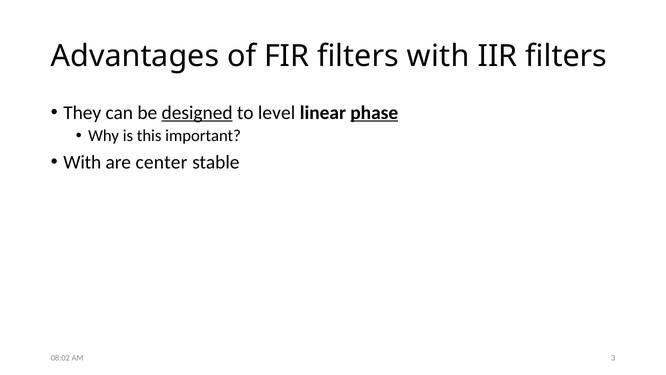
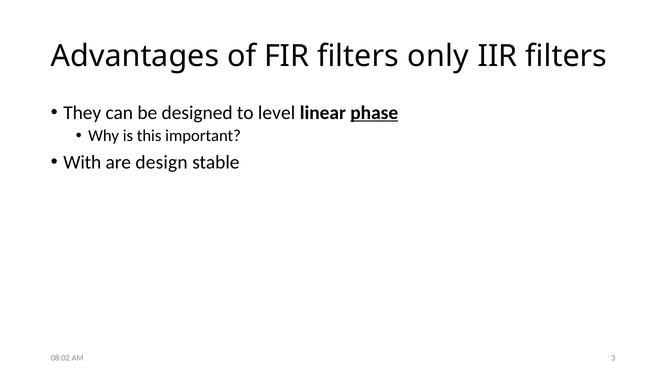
filters with: with -> only (438, 56)
designed underline: present -> none (197, 113)
center: center -> design (161, 162)
